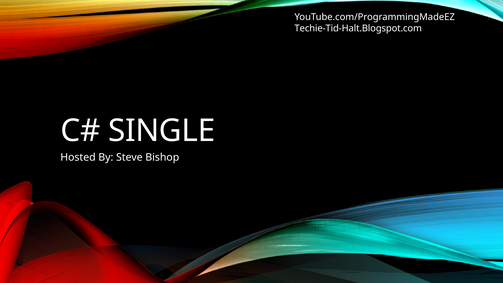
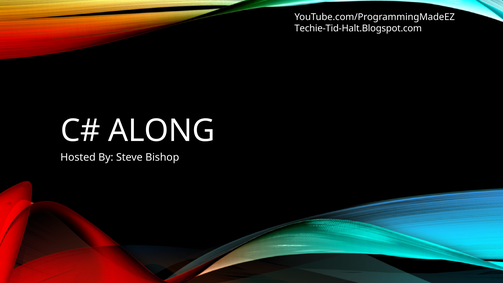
SINGLE: SINGLE -> ALONG (162, 131)
